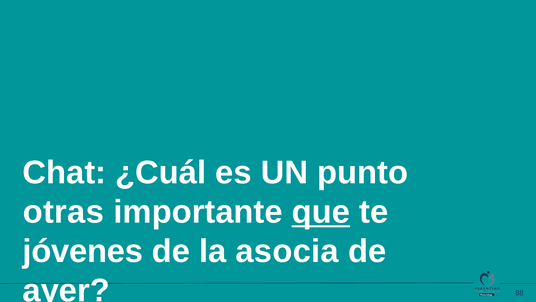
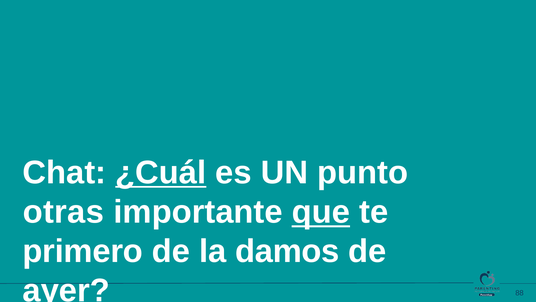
¿Cuál underline: none -> present (161, 172)
jóvenes: jóvenes -> primero (83, 251)
asocia: asocia -> damos (287, 251)
